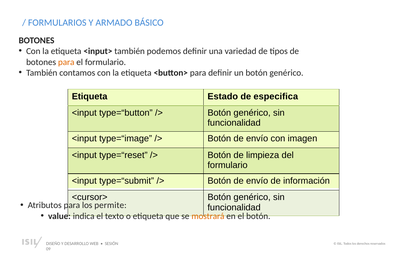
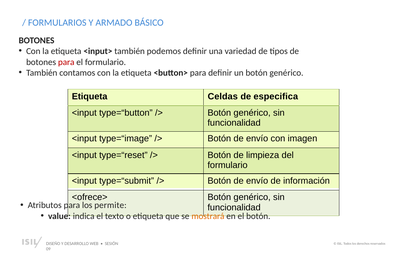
para colour: orange -> red (66, 62)
Estado: Estado -> Celdas (223, 97)
<cursor>: <cursor> -> <ofrece> (90, 198)
